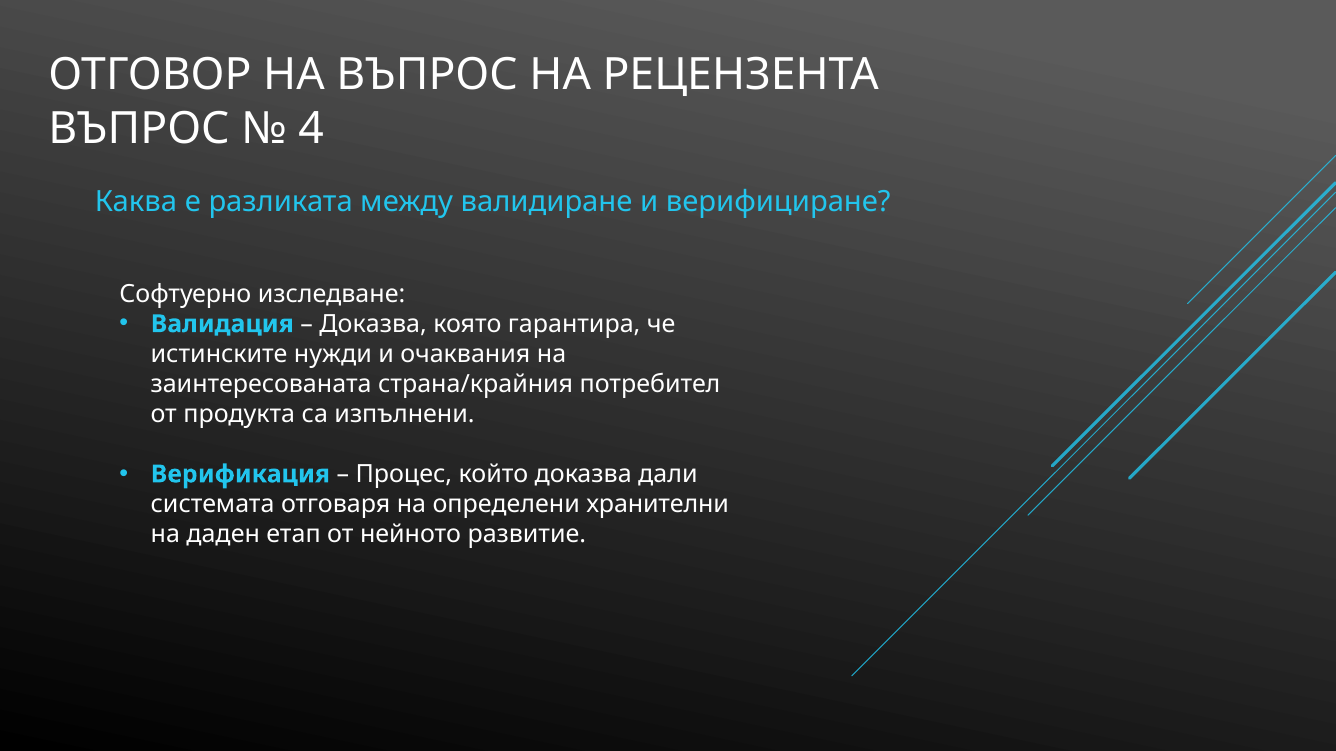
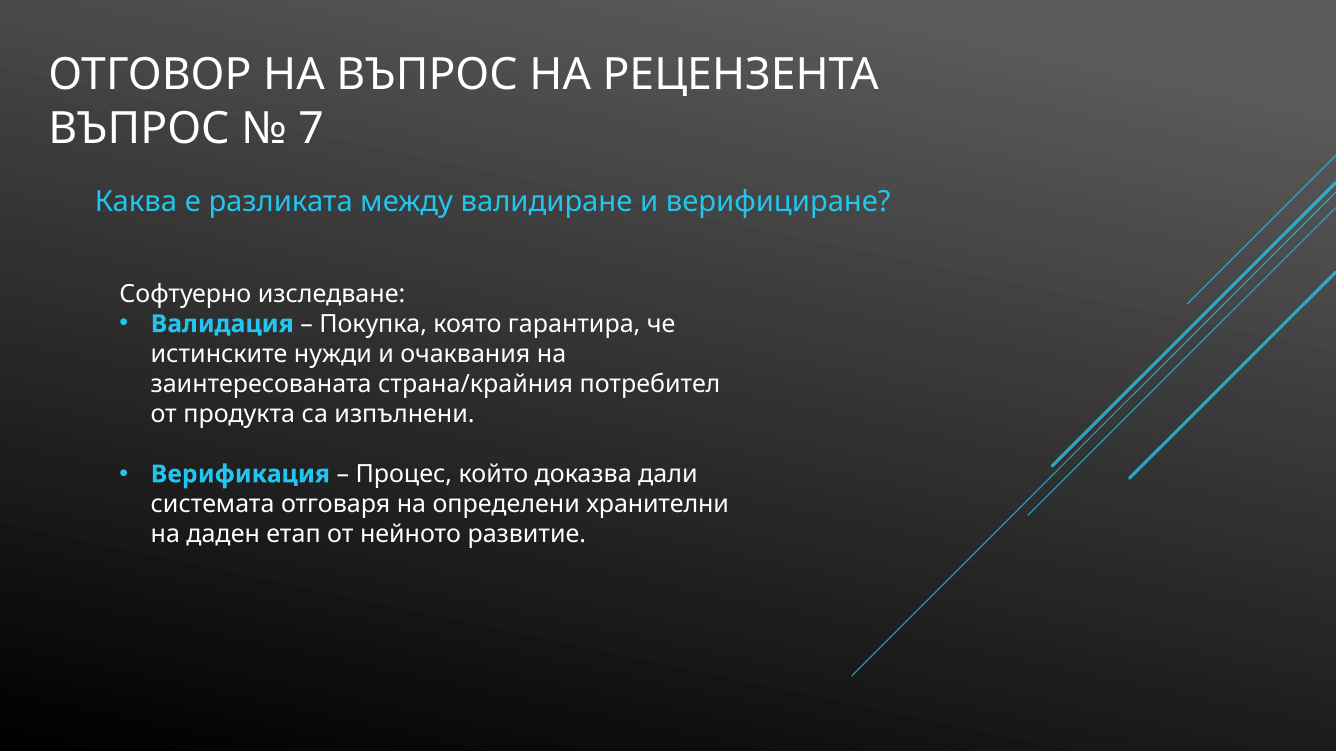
4: 4 -> 7 (311, 129)
Доказва: Доказва -> Покупка (373, 324)
